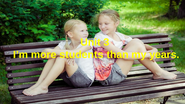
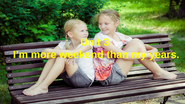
students: students -> weekend (81, 55)
